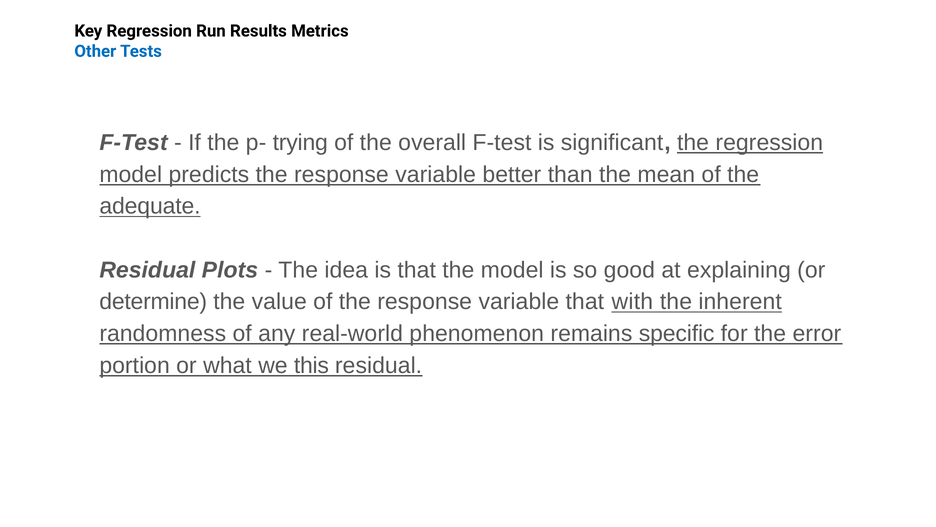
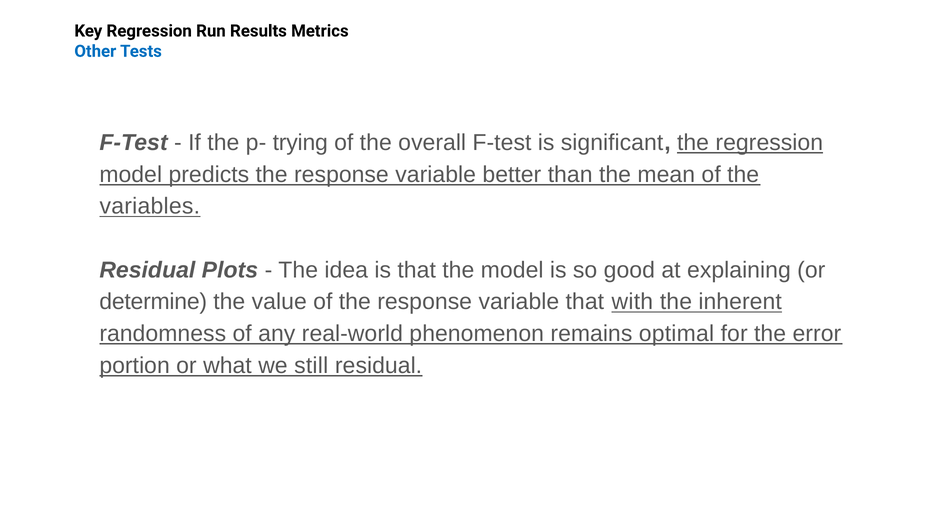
adequate: adequate -> variables (150, 206)
specific: specific -> optimal (676, 333)
this: this -> still (311, 365)
